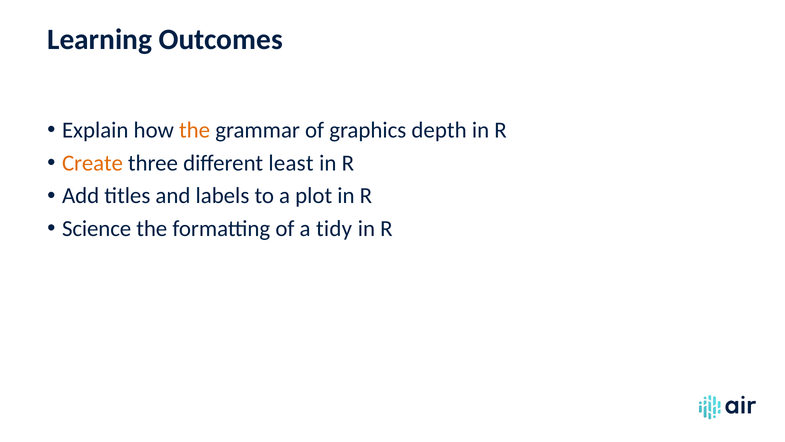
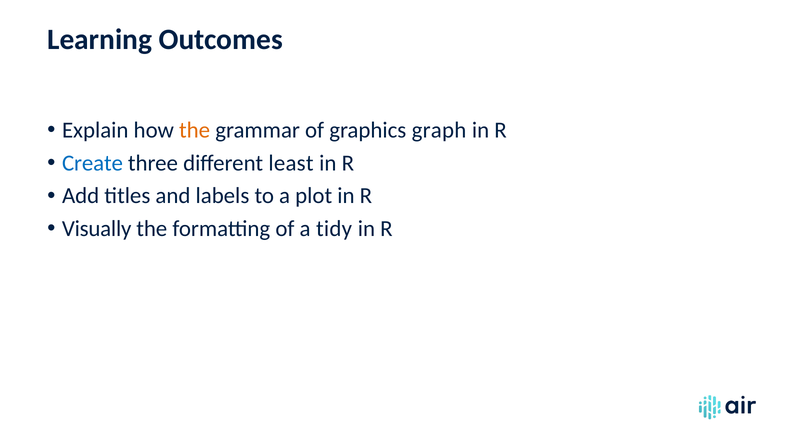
depth: depth -> graph (439, 130)
Create colour: orange -> blue (92, 163)
Science: Science -> Visually (97, 229)
